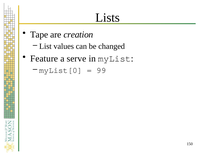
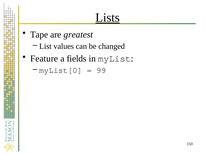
Lists underline: none -> present (108, 18)
creation: creation -> greatest (78, 34)
serve: serve -> fields (77, 58)
